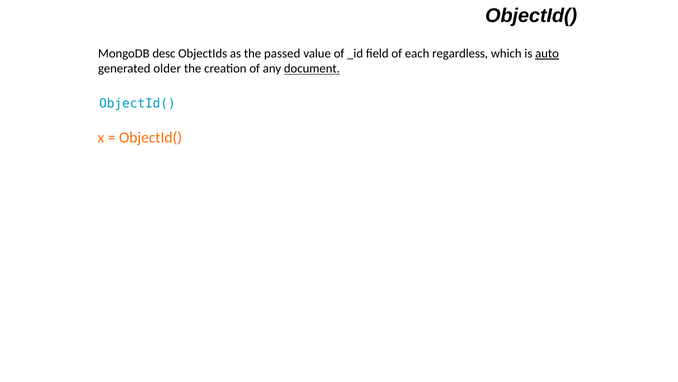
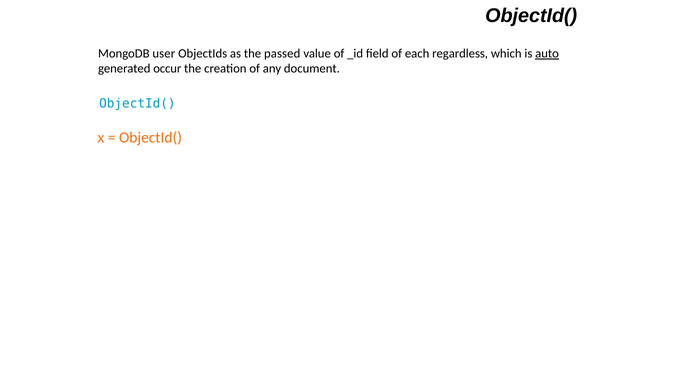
desc: desc -> user (164, 53)
older: older -> occur (167, 69)
document underline: present -> none (312, 69)
